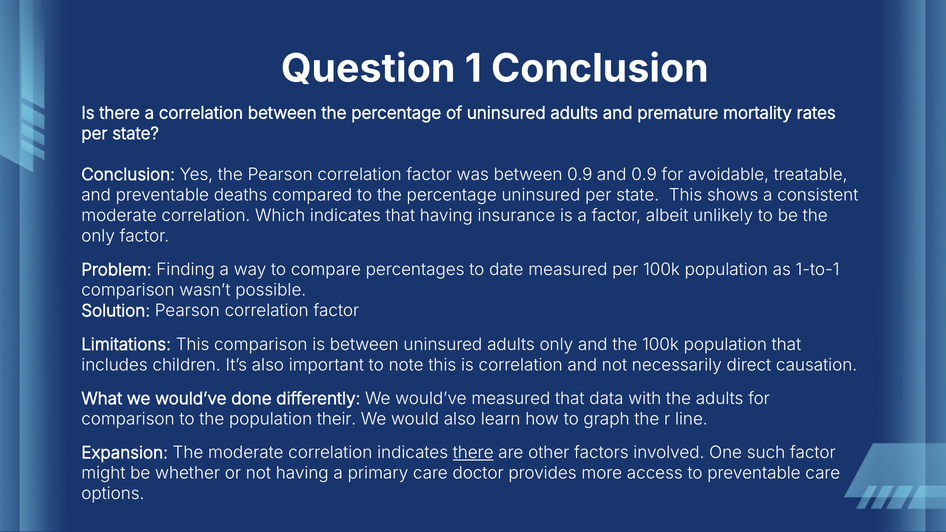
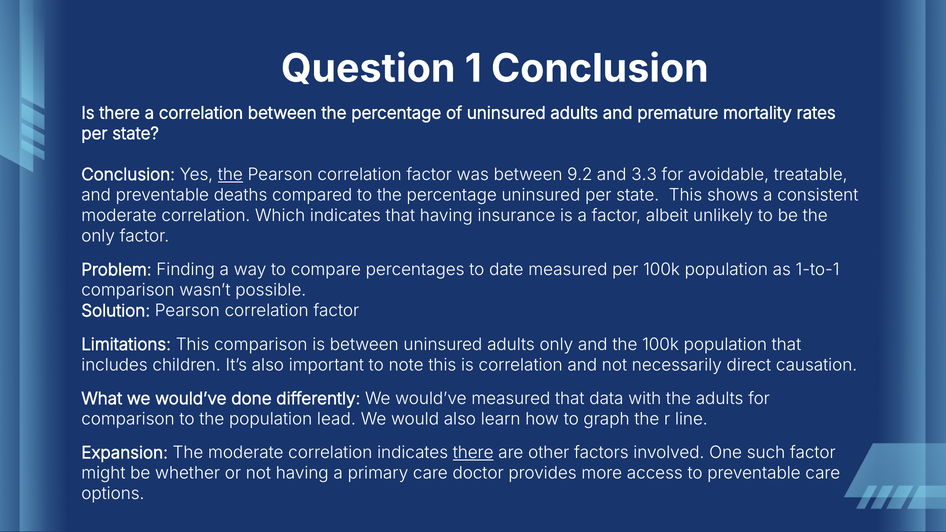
the underline: none -> present (230, 175)
between 0.9: 0.9 -> 9.2 (580, 175)
and 0.9: 0.9 -> 3.3 (644, 175)
their: their -> lead (336, 419)
